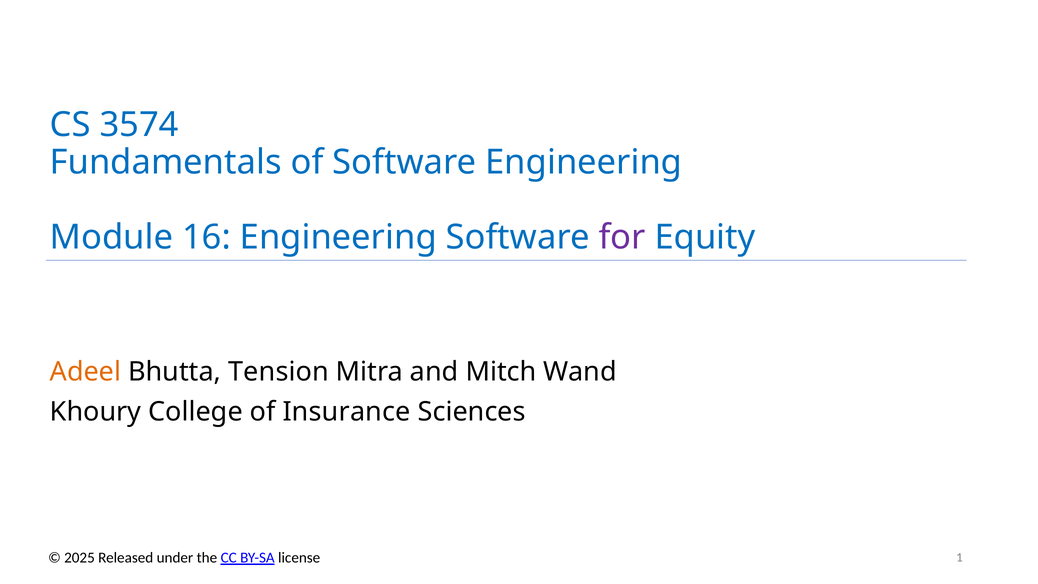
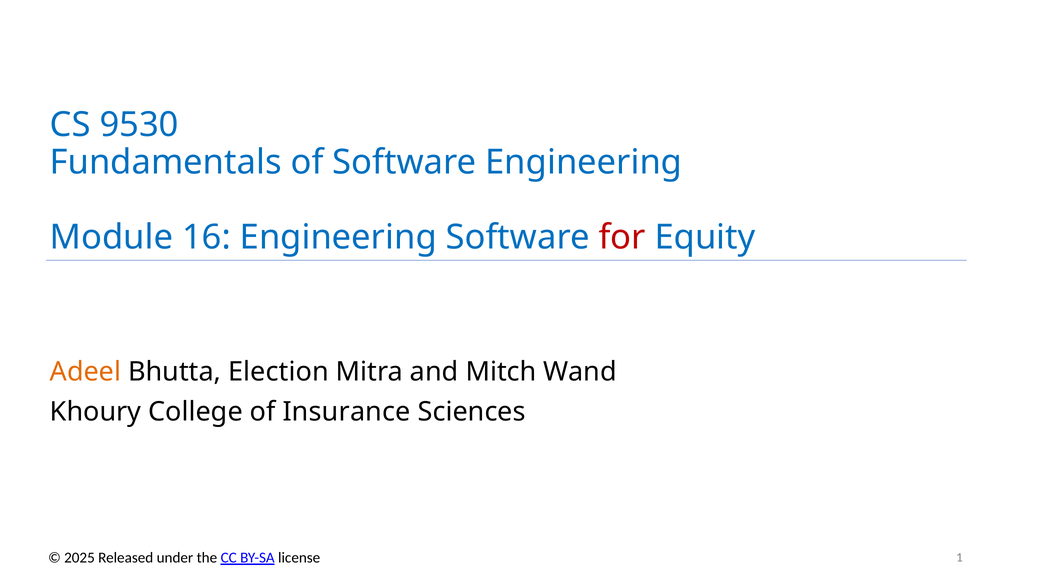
3574: 3574 -> 9530 (139, 125)
for colour: purple -> red (622, 237)
Tension: Tension -> Election (279, 372)
